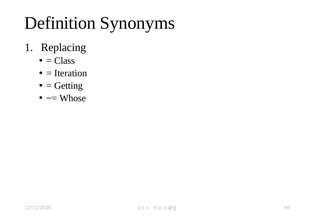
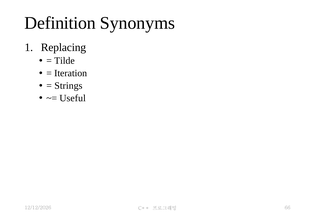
Class: Class -> Tilde (64, 61)
Getting: Getting -> Strings (68, 86)
Whose: Whose -> Useful (73, 98)
